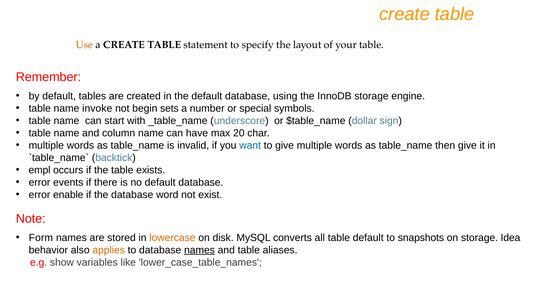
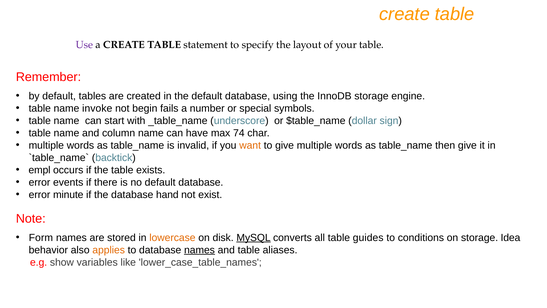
Use colour: orange -> purple (84, 45)
sets: sets -> fails (169, 108)
20: 20 -> 74 (239, 133)
want colour: blue -> orange (250, 145)
enable: enable -> minute (68, 194)
word: word -> hand (167, 194)
MySQL underline: none -> present (254, 237)
table default: default -> guides (368, 237)
snapshots: snapshots -> conditions (421, 237)
